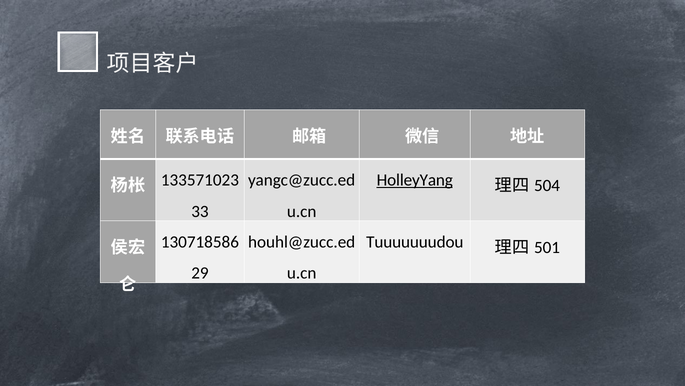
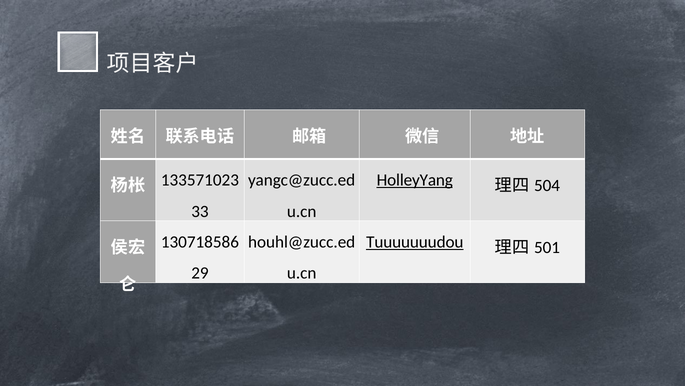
Tuuuuuuudou underline: none -> present (415, 241)
